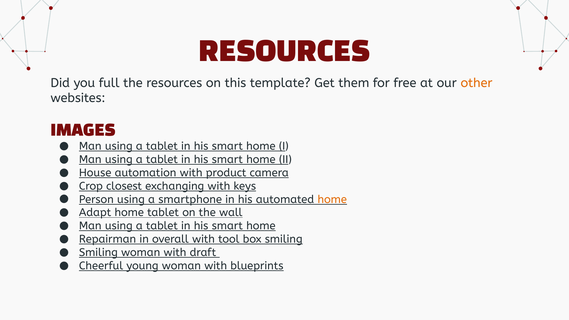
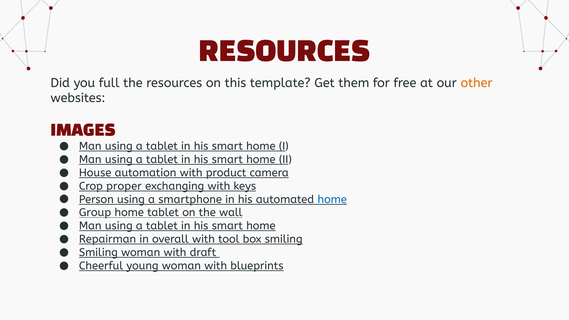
closest: closest -> proper (124, 186)
home colour: orange -> blue (332, 199)
Adapt: Adapt -> Group (95, 213)
